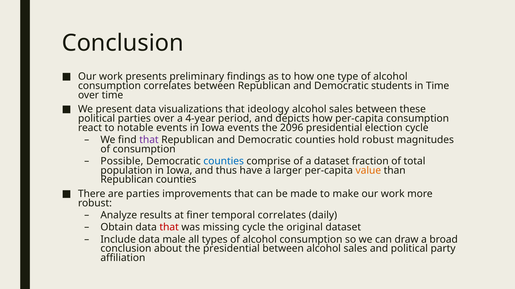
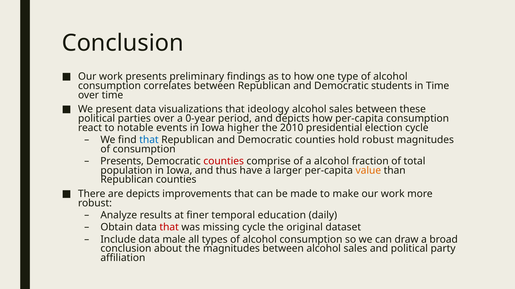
4-year: 4-year -> 0-year (200, 119)
Iowa events: events -> higher (243, 128)
2096: 2096 -> 2010 (292, 128)
that colour: purple -> blue (149, 140)
Possible: Possible -> Presents (122, 162)
counties colour: blue -> red (224, 162)
a dataset: dataset -> alcohol (332, 162)
are parties: parties -> depicts (143, 194)
temporal correlates: correlates -> education (282, 216)
the presidential: presidential -> magnitudes (231, 249)
